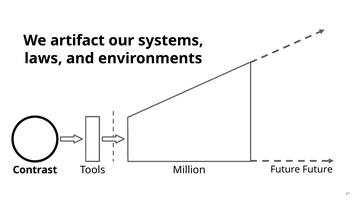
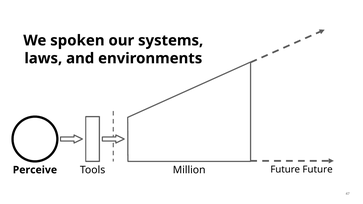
artifact: artifact -> spoken (77, 40)
Contrast: Contrast -> Perceive (35, 170)
